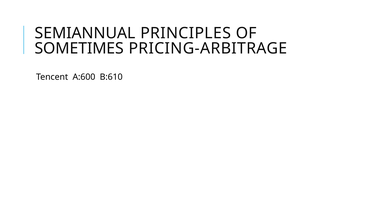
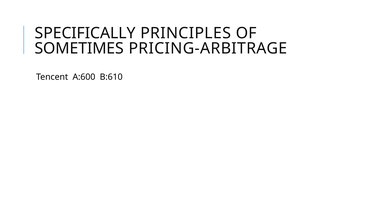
SEMIANNUAL: SEMIANNUAL -> SPECIFICALLY (85, 33)
